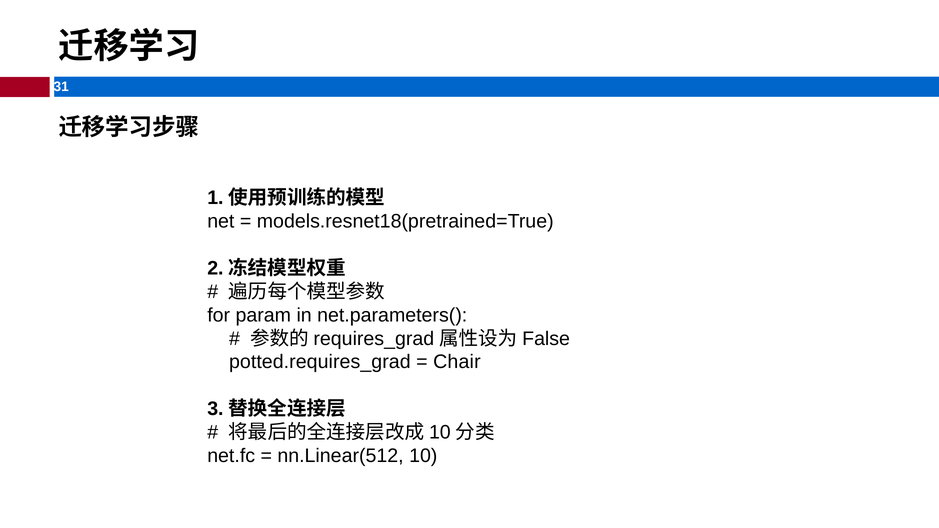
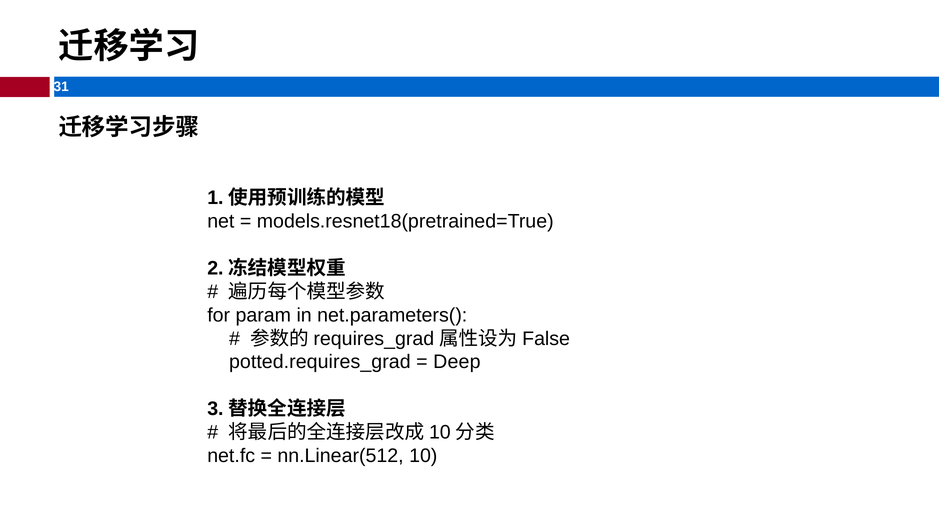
Chair: Chair -> Deep (457, 362)
